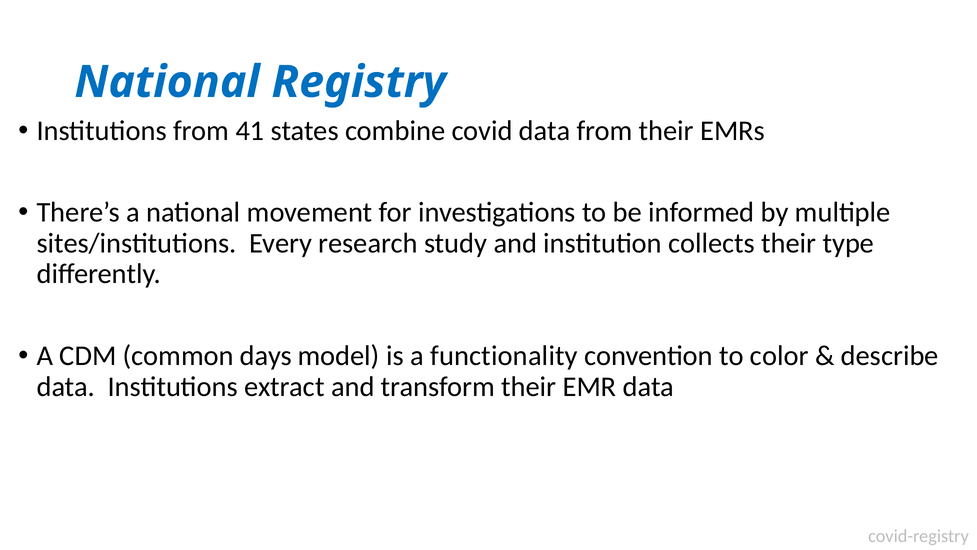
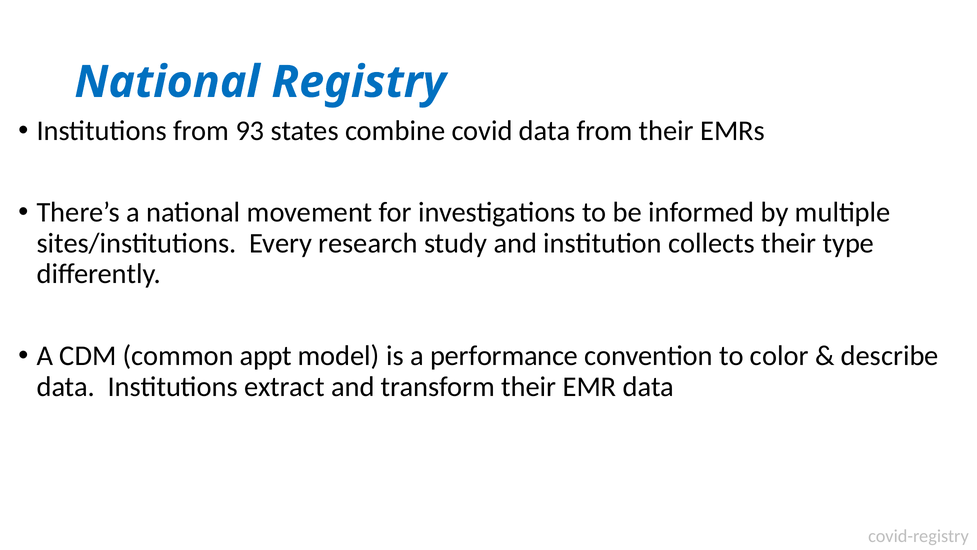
41: 41 -> 93 (250, 131)
days: days -> appt (266, 356)
functionality: functionality -> performance (504, 356)
